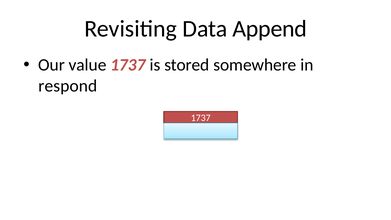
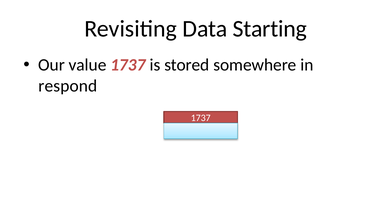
Append: Append -> Starting (270, 29)
